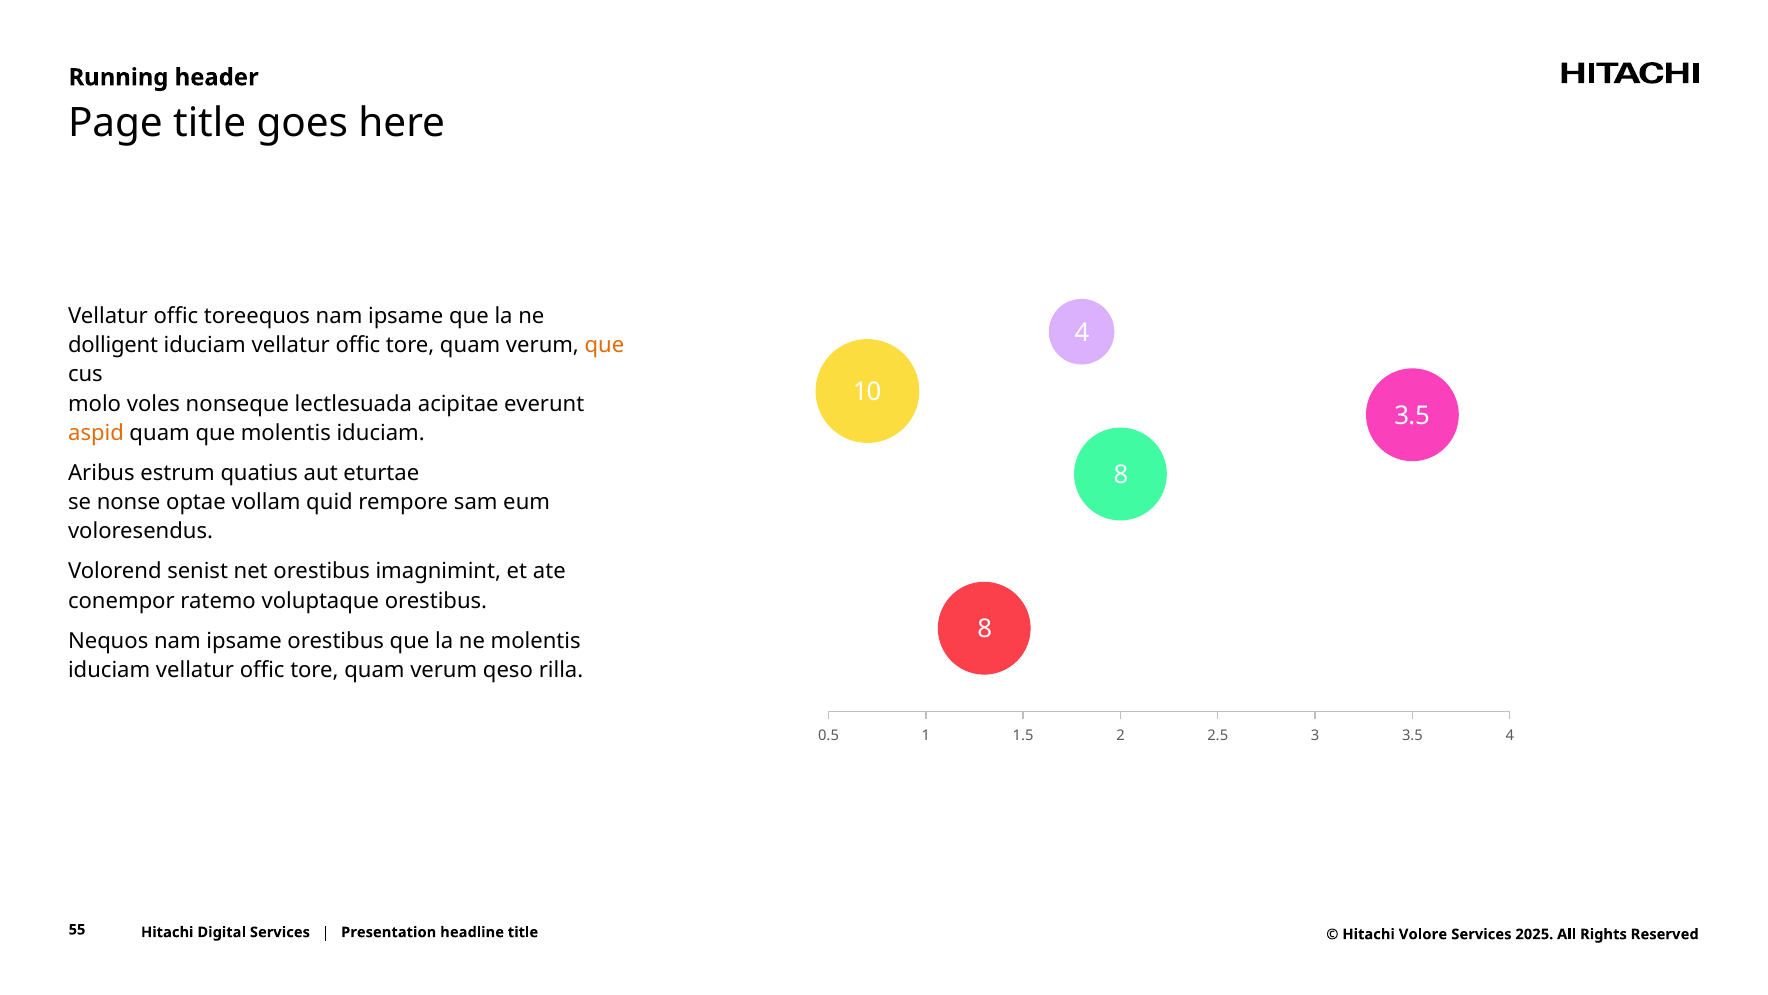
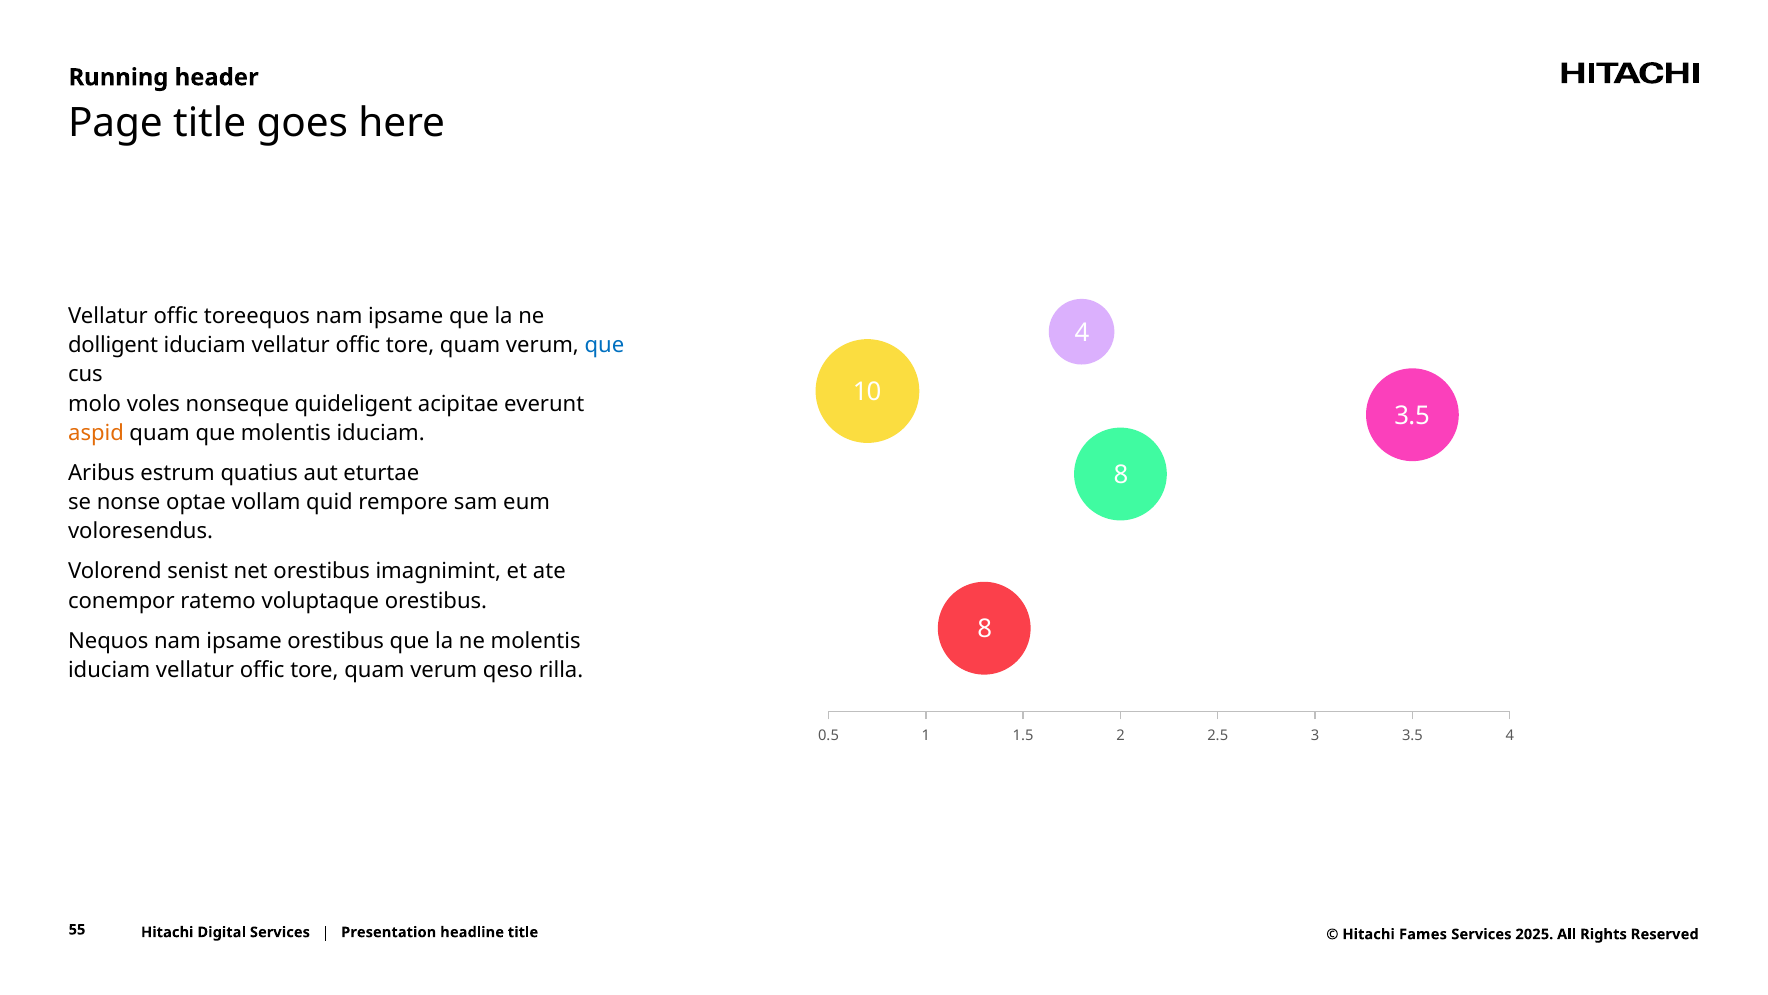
que colour: orange -> blue (604, 345)
lectlesuada: lectlesuada -> quideligent (353, 404)
Volore: Volore -> Fames (1423, 934)
